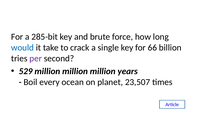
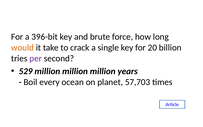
285-bit: 285-bit -> 396-bit (45, 37)
would colour: blue -> orange (23, 47)
66: 66 -> 20 (152, 47)
23,507: 23,507 -> 57,703 (138, 82)
